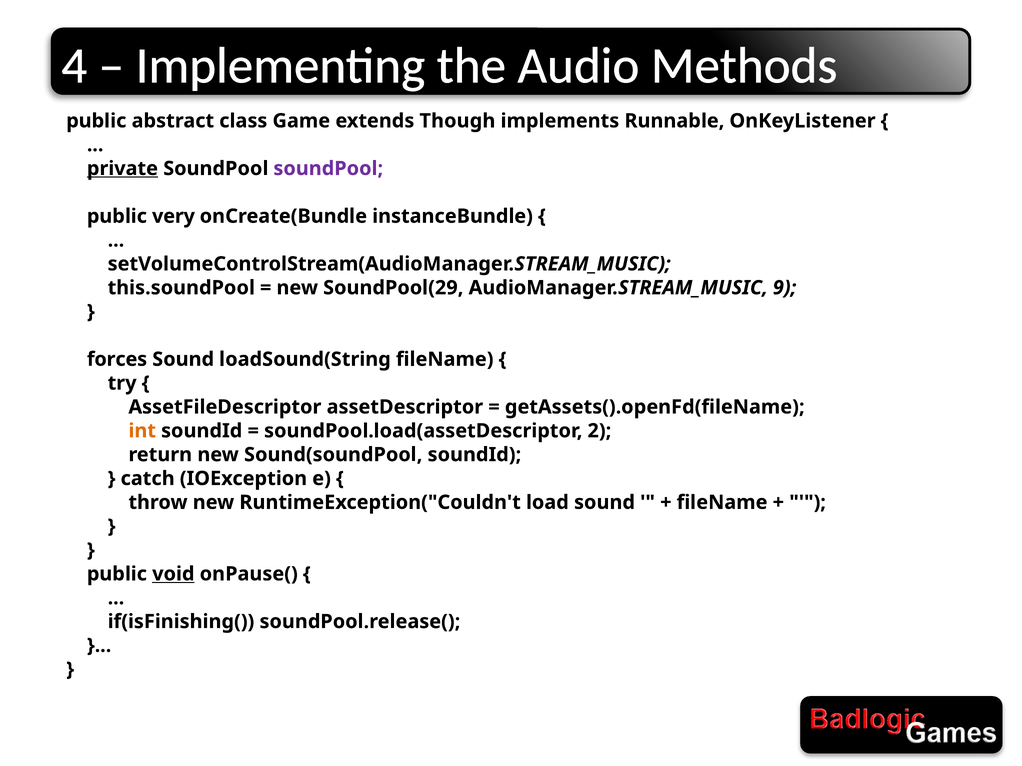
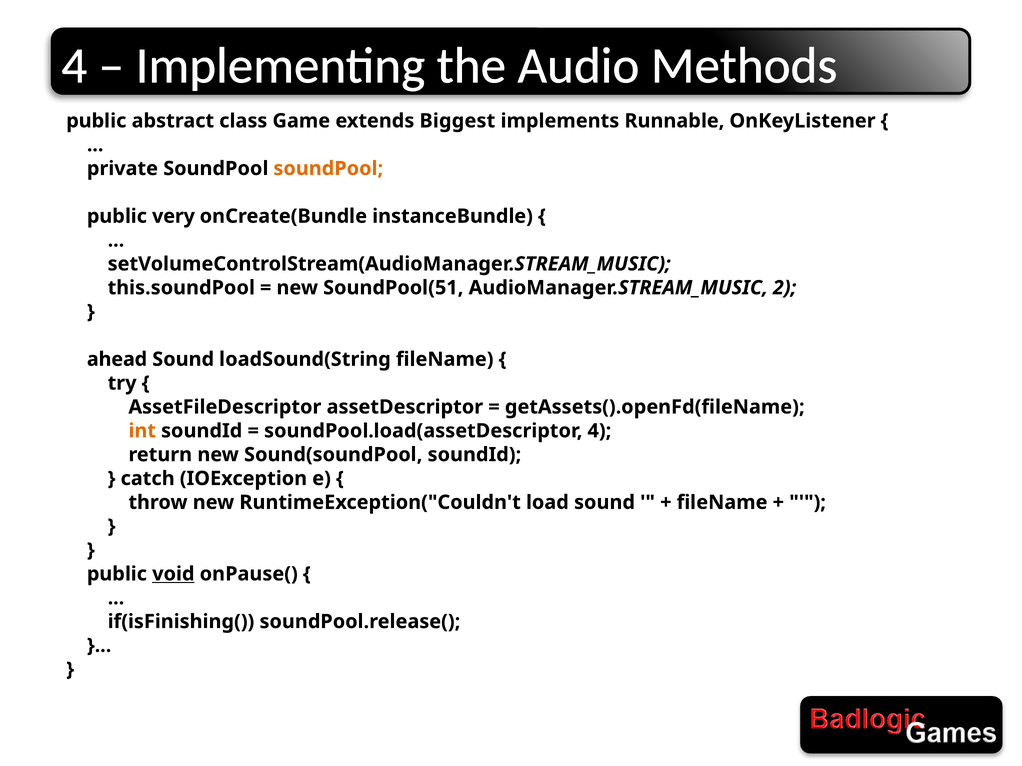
Though: Though -> Biggest (457, 121)
private underline: present -> none (122, 169)
soundPool colour: purple -> orange (328, 169)
SoundPool(29: SoundPool(29 -> SoundPool(51 (393, 288)
9: 9 -> 2 (785, 288)
forces: forces -> ahead (117, 360)
soundPool.load(assetDescriptor 2: 2 -> 4 (599, 431)
